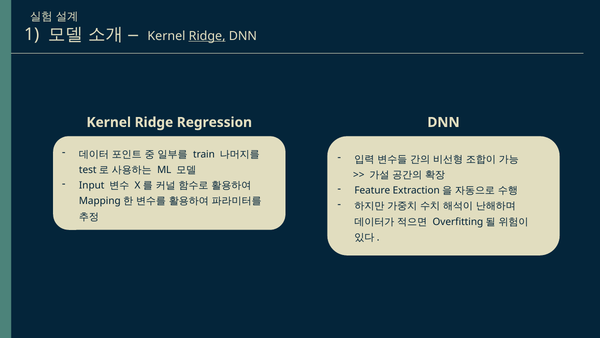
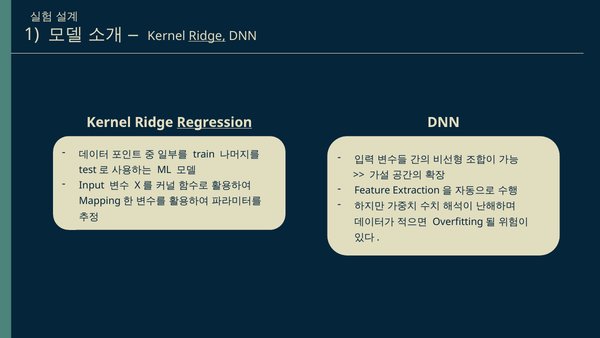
Regression underline: none -> present (214, 122)
